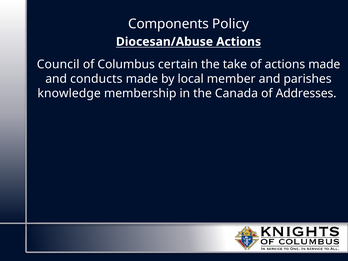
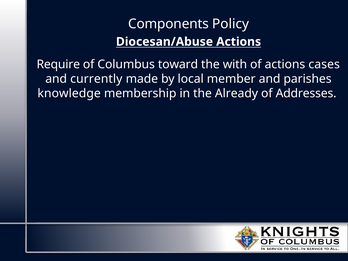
Council: Council -> Require (58, 64)
certain: certain -> toward (178, 64)
take: take -> with (235, 64)
actions made: made -> cases (324, 64)
conducts: conducts -> currently (96, 79)
Canada: Canada -> Already (236, 93)
